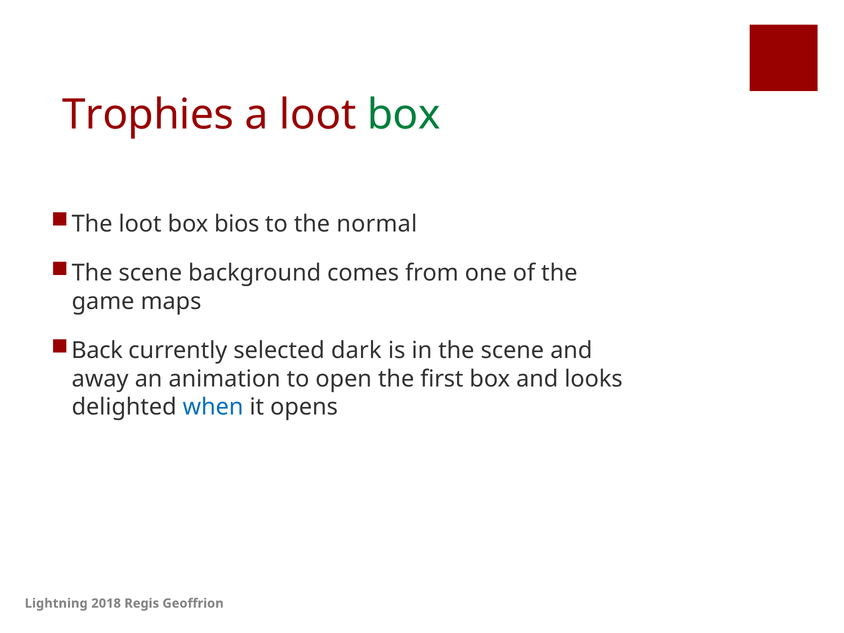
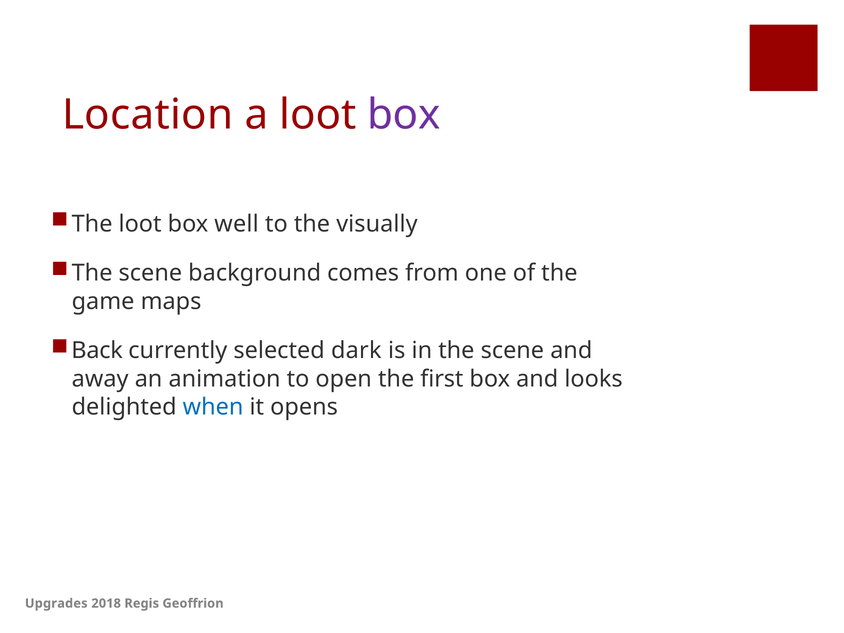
Trophies: Trophies -> Location (148, 115)
box colour: green -> purple (404, 115)
bios: bios -> well (237, 224)
normal: normal -> visually (377, 224)
Lightning: Lightning -> Upgrades (56, 603)
